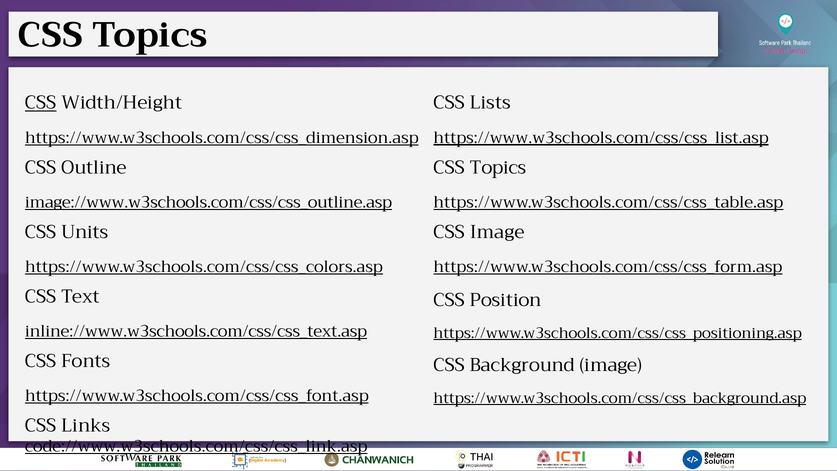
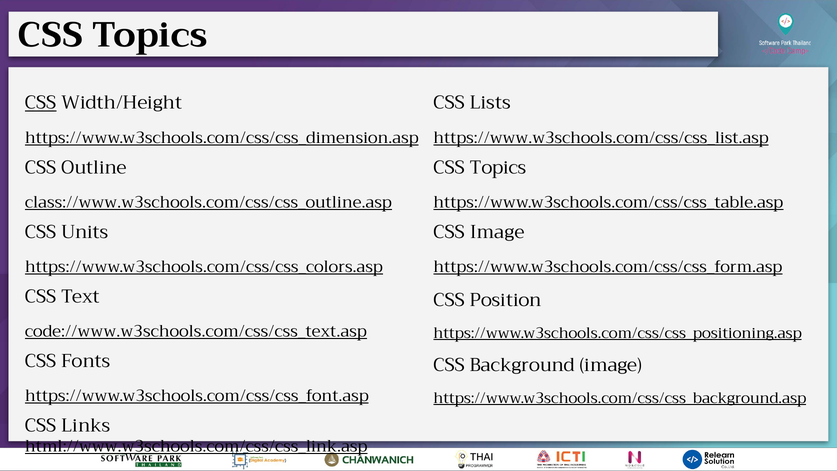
https://www.w3schools.com/css/css_list.asp underline: present -> none (601, 138)
image://www.w3schools.com/css/css_outline.asp: image://www.w3schools.com/css/css_outline.asp -> class://www.w3schools.com/css/css_outline.asp (208, 202)
inline://www.w3schools.com/css/css_text.asp: inline://www.w3schools.com/css/css_text.asp -> code://www.w3schools.com/css/css_text.asp (196, 331)
code://www.w3schools.com/css/css_link.asp: code://www.w3schools.com/css/css_link.asp -> html://www.w3schools.com/css/css_link.asp (196, 446)
